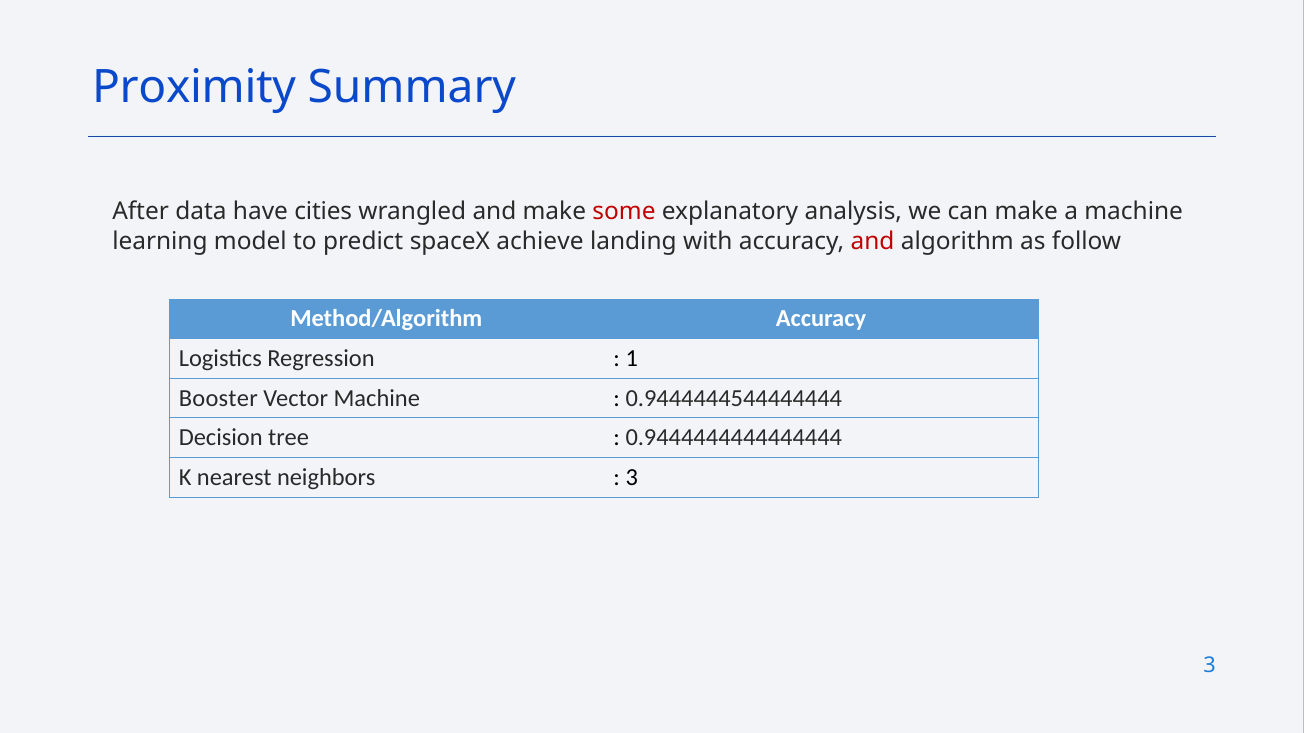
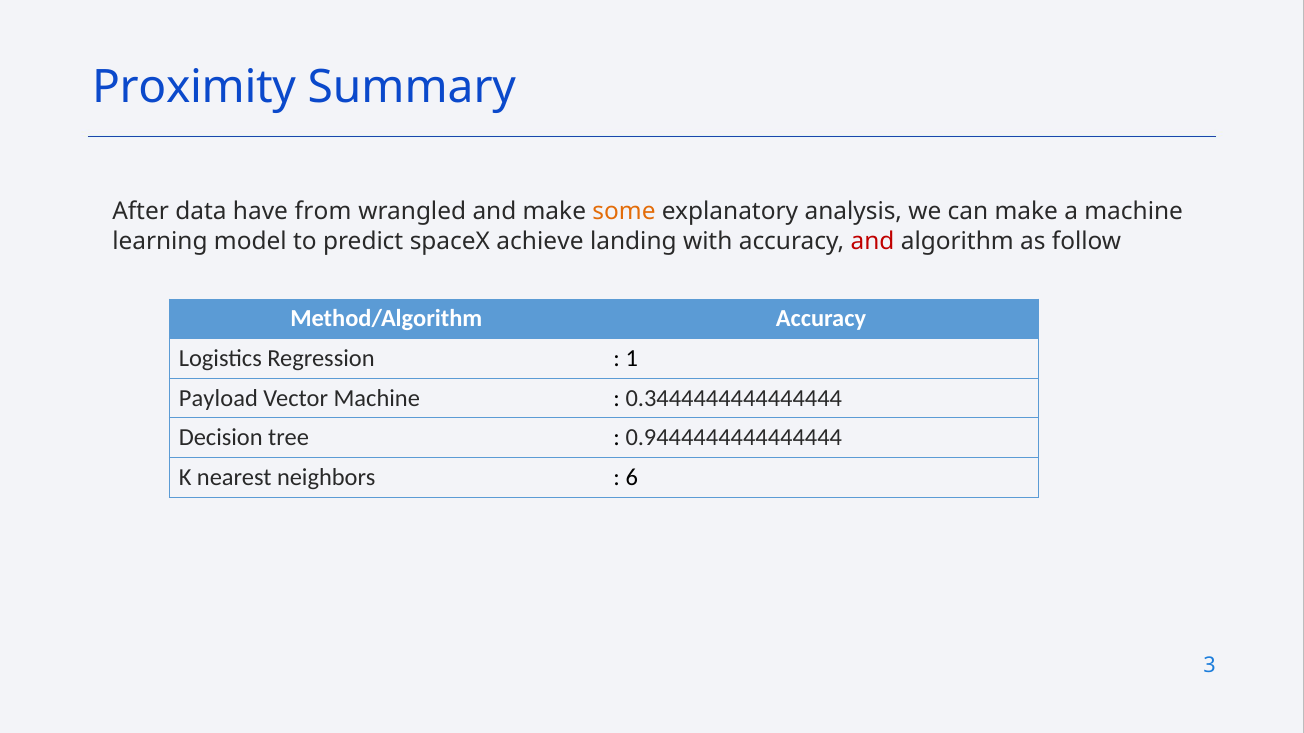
cities: cities -> from (323, 212)
some colour: red -> orange (624, 212)
Booster: Booster -> Payload (218, 398)
0.9444444544444444: 0.9444444544444444 -> 0.3444444444444444 (734, 398)
3: 3 -> 6 (632, 478)
